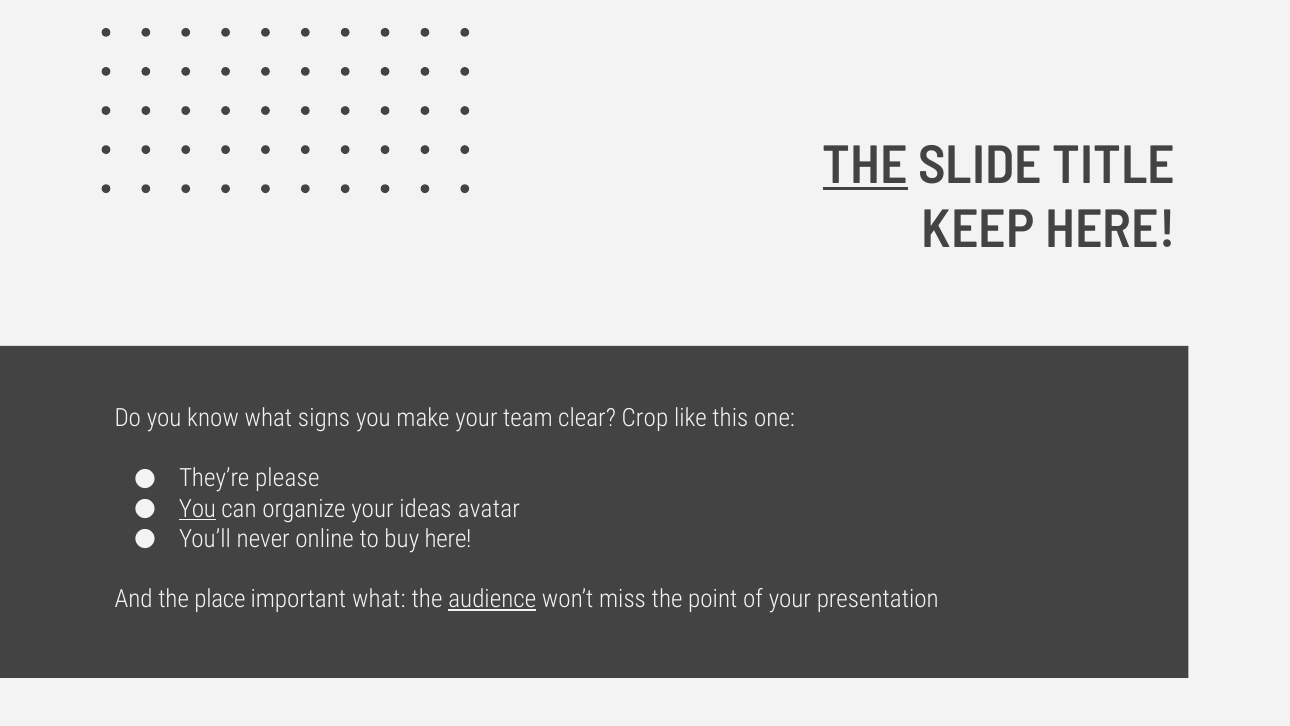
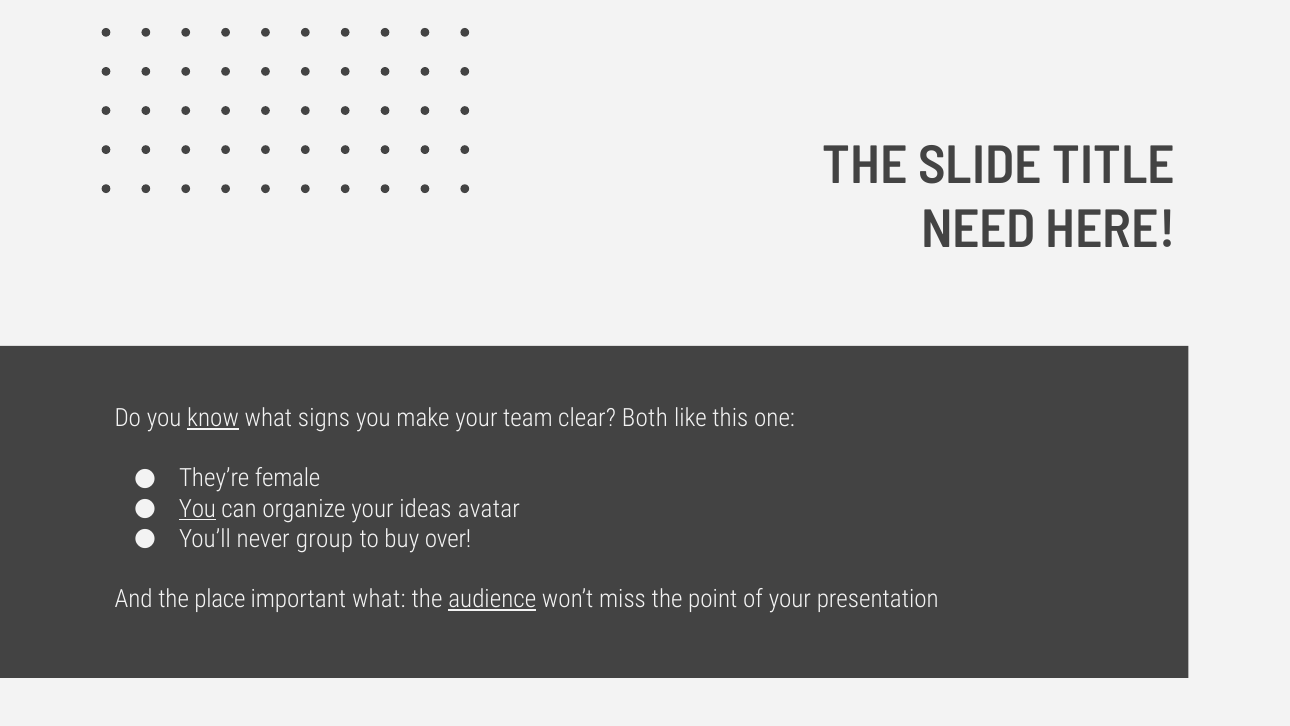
THE underline: present -> none (865, 166)
KEEP: KEEP -> NEED (978, 230)
know underline: none -> present (213, 418)
Crop: Crop -> Both (645, 418)
please: please -> female (288, 478)
online: online -> group (324, 539)
buy here: here -> over (448, 539)
